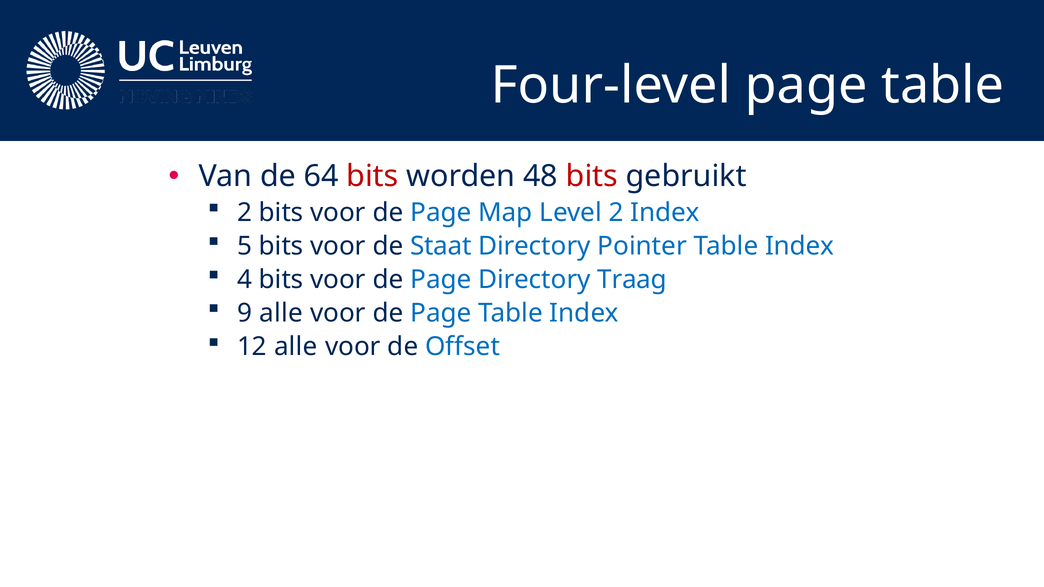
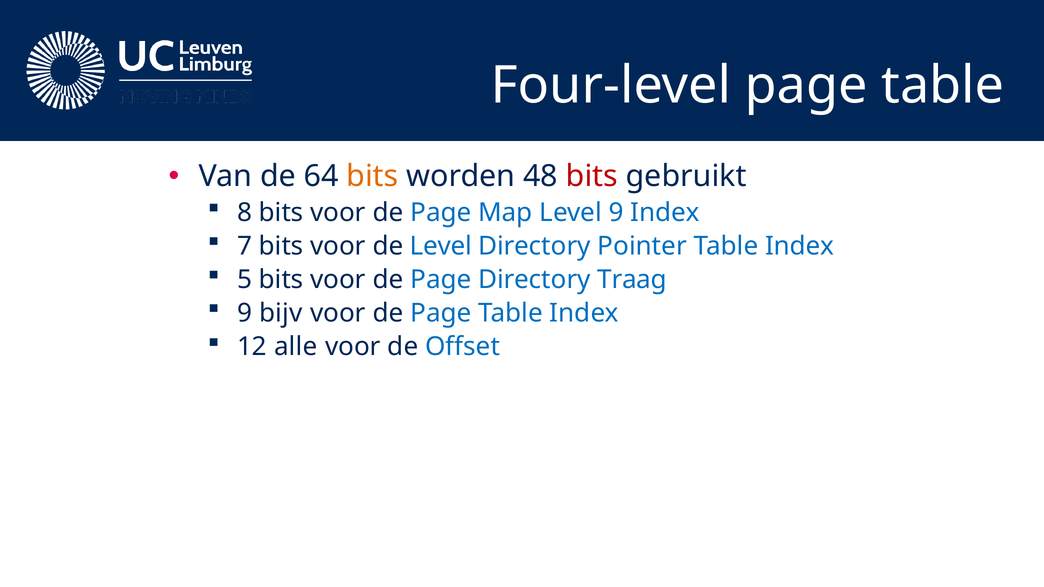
bits colour: red -> orange (372, 177)
2: 2 -> 8 (245, 213)
Level 2: 2 -> 9 (616, 213)
5: 5 -> 7 (245, 246)
de Staat: Staat -> Level (441, 246)
4: 4 -> 5 (245, 280)
9 alle: alle -> bijv (281, 313)
